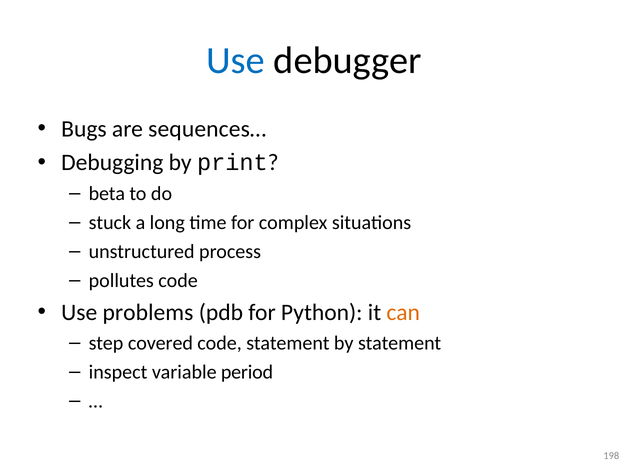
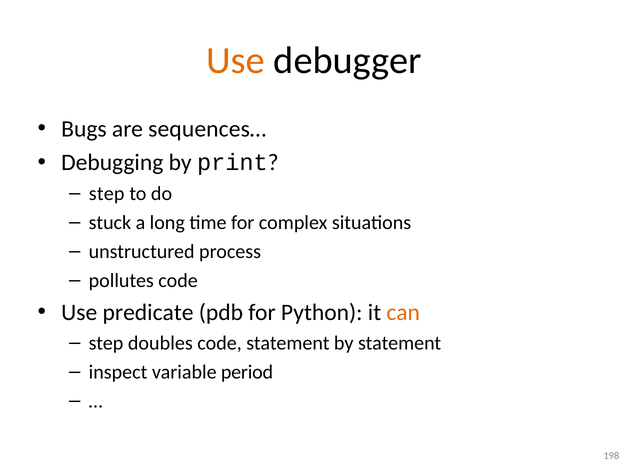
Use colour: blue -> orange (235, 61)
beta: beta -> step (107, 194)
problems: problems -> predicate (148, 312)
covered: covered -> doubles (160, 343)
